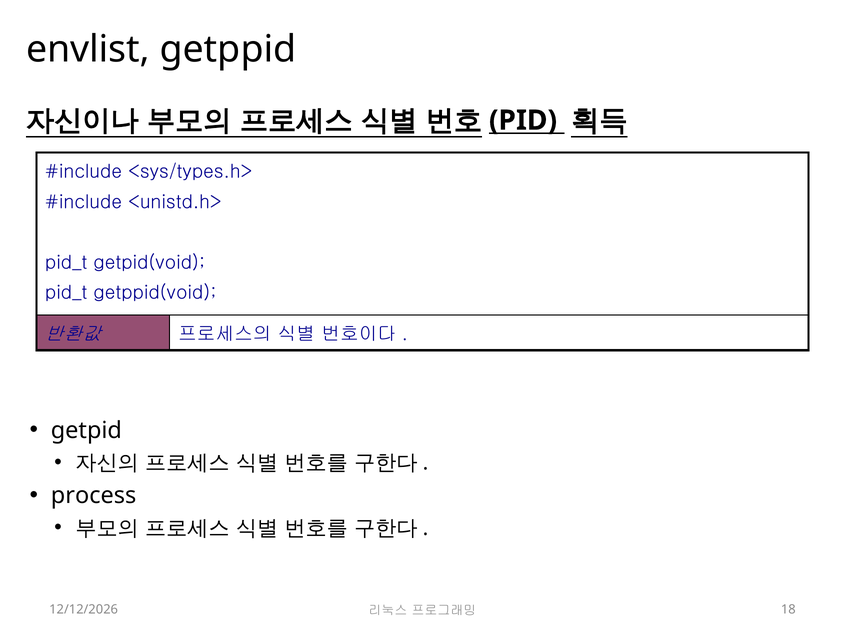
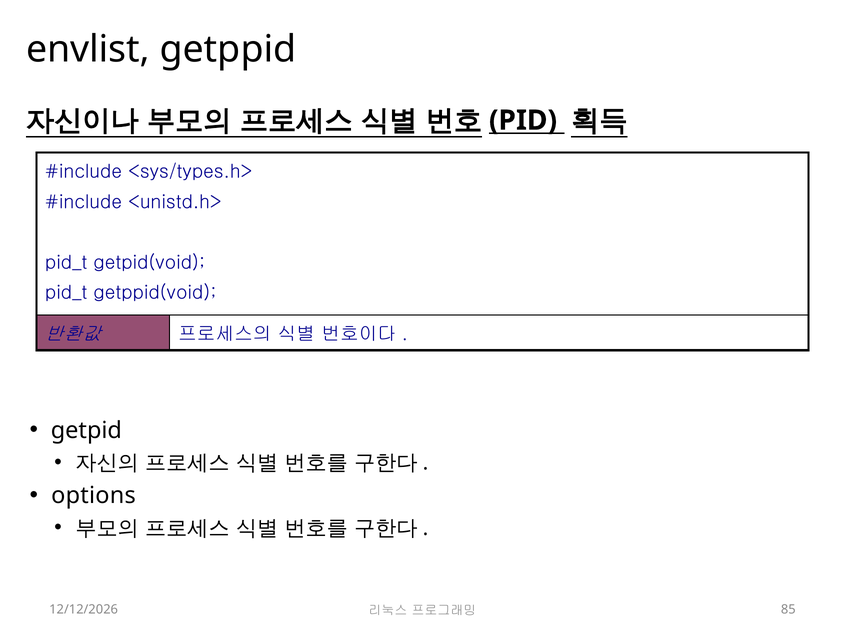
process: process -> options (93, 495)
18: 18 -> 85 (788, 609)
